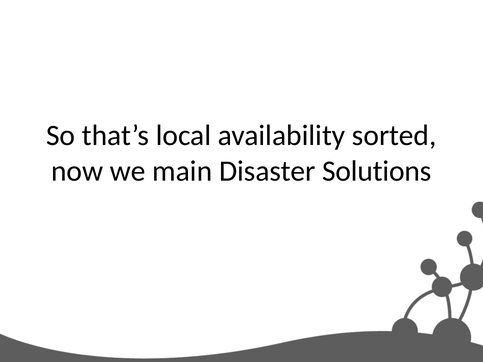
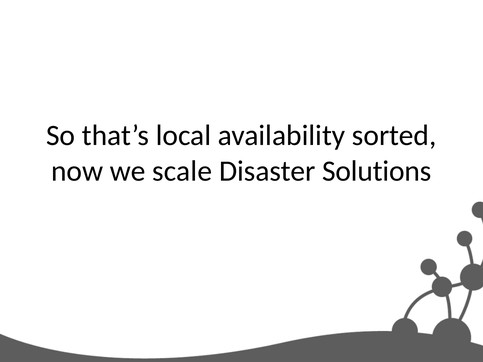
main: main -> scale (182, 171)
